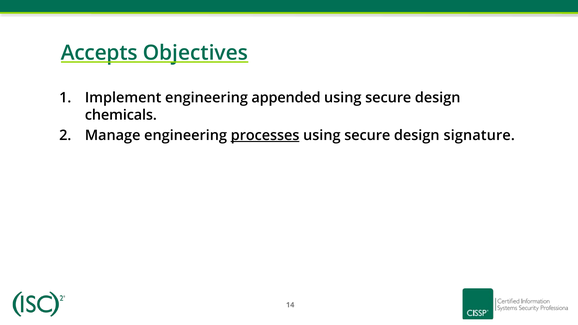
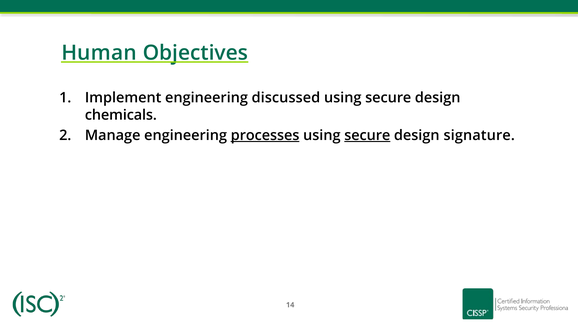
Accepts: Accepts -> Human (99, 53)
appended: appended -> discussed (286, 98)
secure underline: none -> present (367, 135)
